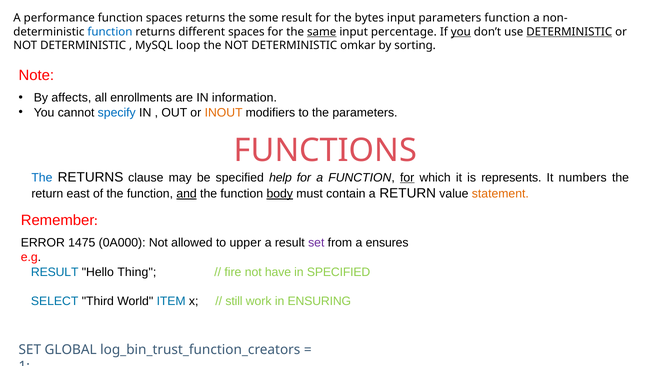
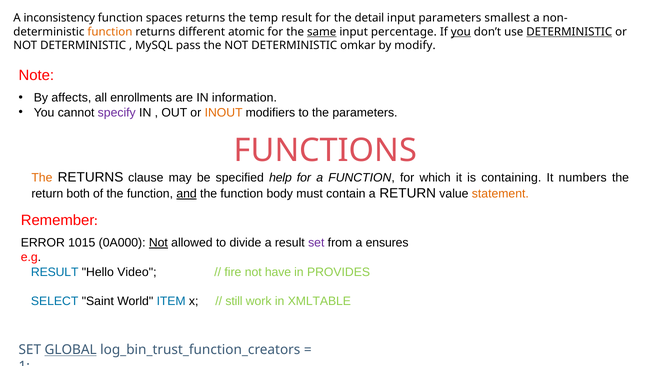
performance: performance -> inconsistency (59, 18)
some: some -> temp (264, 18)
bytes: bytes -> detail (369, 18)
parameters function: function -> smallest (507, 18)
function colour: blue -> orange (110, 32)
different spaces: spaces -> atomic (246, 32)
loop: loop -> pass (188, 46)
sorting: sorting -> modify (415, 46)
specify colour: blue -> purple (117, 113)
The colour: blue -> orange (42, 178)
for underline: present -> none (407, 178)
represents: represents -> containing (511, 178)
east: east -> both (78, 194)
body underline: present -> none (280, 194)
1475: 1475 -> 1015 (82, 243)
Not underline: none -> present (158, 243)
upper: upper -> divide (245, 243)
Thing: Thing -> Video (137, 272)
in SPECIFIED: SPECIFIED -> PROVIDES (339, 272)
Third: Third -> Saint (98, 301)
ENSURING: ENSURING -> XMLTABLE (319, 301)
GLOBAL underline: none -> present (71, 350)
